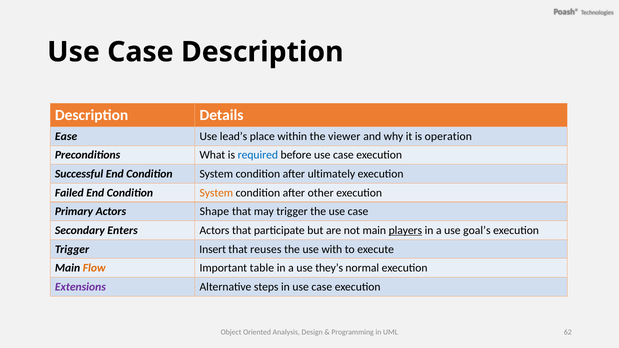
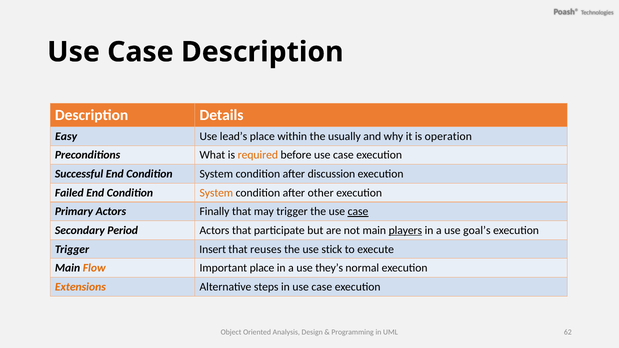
Ease: Ease -> Easy (66, 136)
viewer: viewer -> usually (344, 136)
required colour: blue -> orange (258, 155)
ultimately: ultimately -> discussion (331, 174)
Shape: Shape -> Finally (214, 212)
case underline: none -> present (358, 212)
Enters: Enters -> Period (123, 231)
with: with -> stick (332, 249)
Important table: table -> place (262, 268)
Extensions colour: purple -> orange (80, 287)
